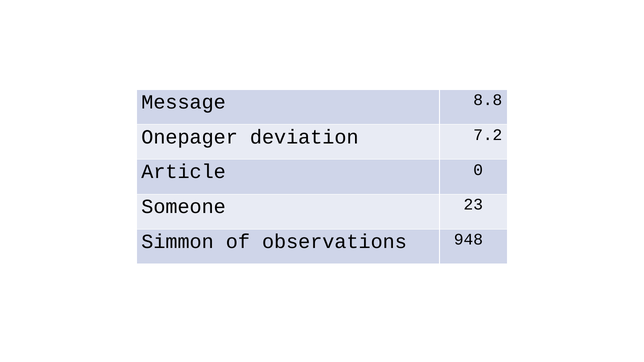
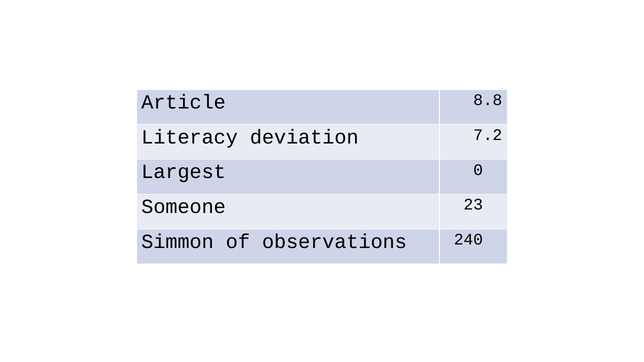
Message: Message -> Article (184, 102)
Onepager: Onepager -> Literacy (190, 137)
Article: Article -> Largest (184, 172)
948: 948 -> 240 (468, 240)
